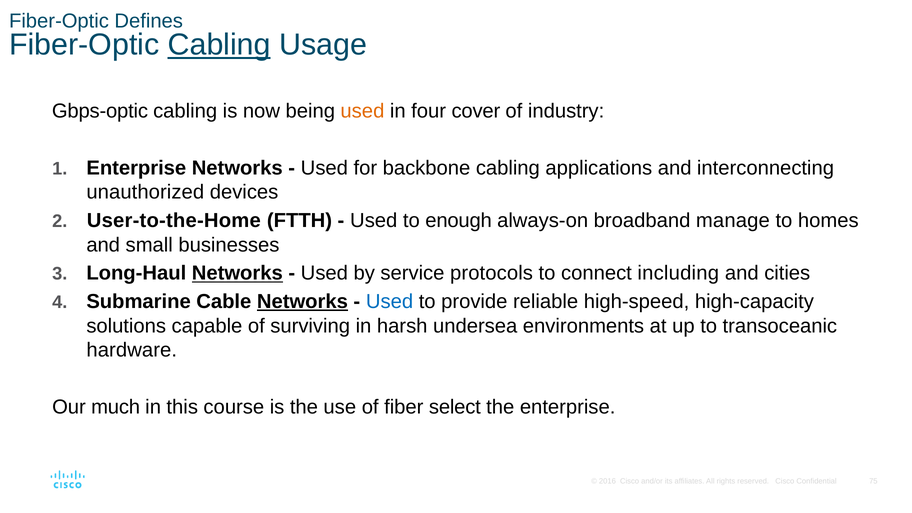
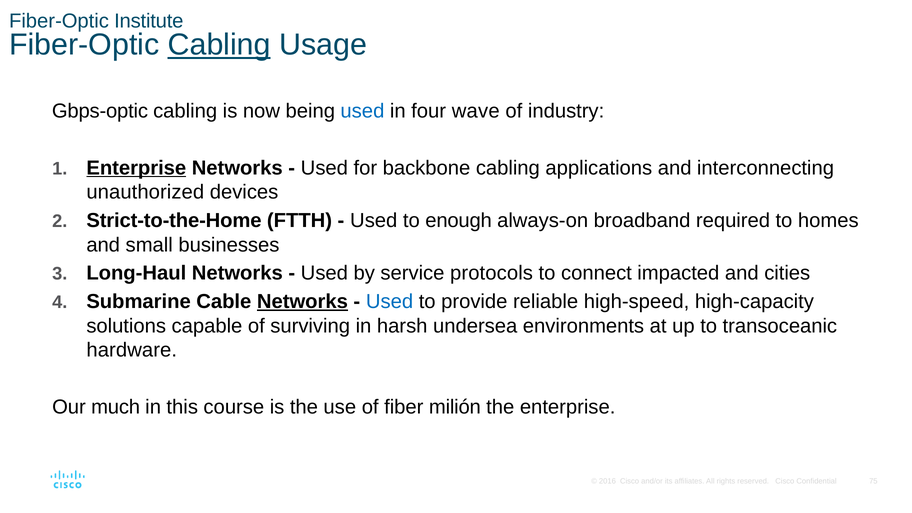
Defines: Defines -> Institute (149, 21)
used colour: orange -> blue (362, 111)
cover: cover -> wave (476, 111)
Enterprise underline: none -> present (136, 168)
User-to-the-Home: User-to-the-Home -> Strict-to-the-Home (174, 221)
manage: manage -> required (733, 221)
Networks underline: present -> none (237, 273)
including: including -> impacted (678, 273)
select: select -> milión (455, 407)
